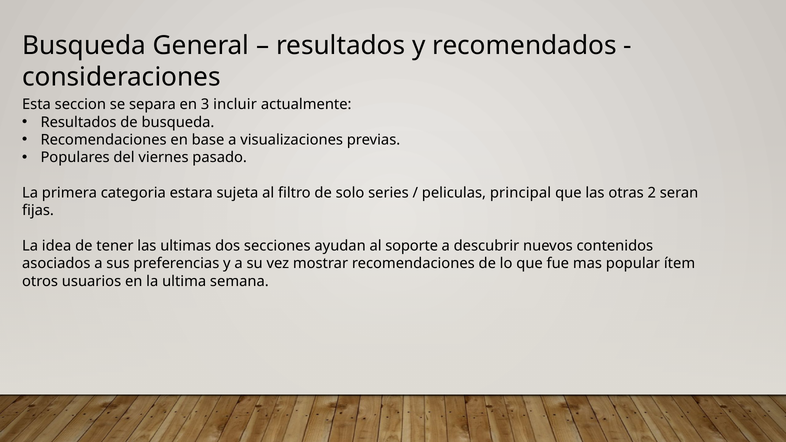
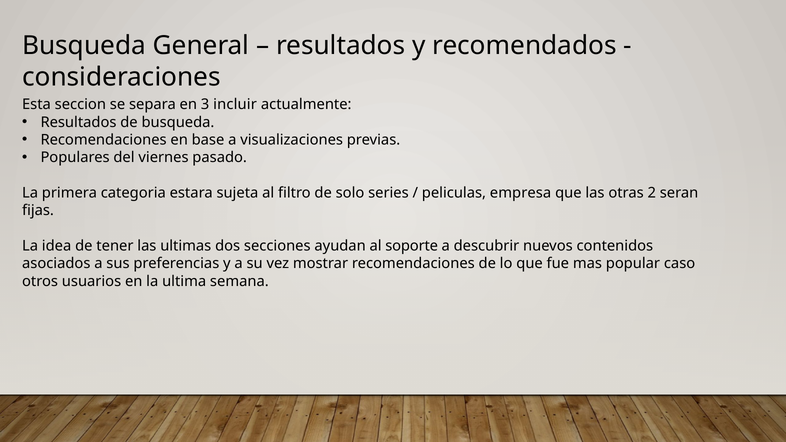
principal: principal -> empresa (521, 193)
ítem: ítem -> caso (680, 264)
